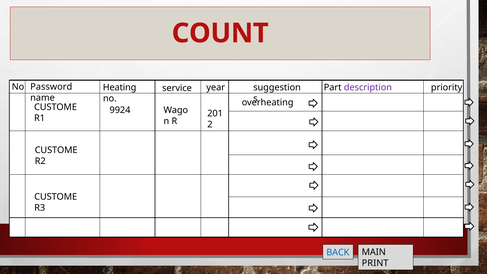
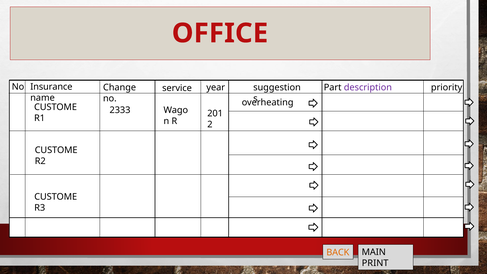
COUNT: COUNT -> OFFICE (220, 33)
Password: Password -> Insurance (51, 87)
Heating: Heating -> Change (120, 87)
9924: 9924 -> 2333 (120, 110)
BACK colour: blue -> orange (338, 252)
